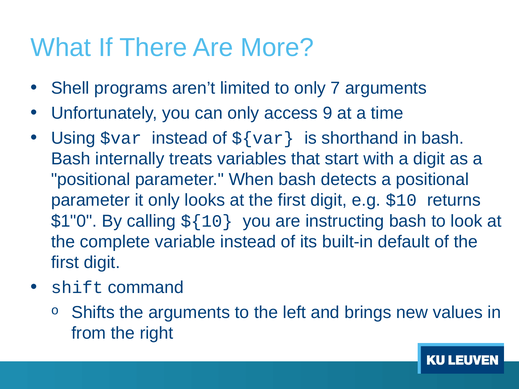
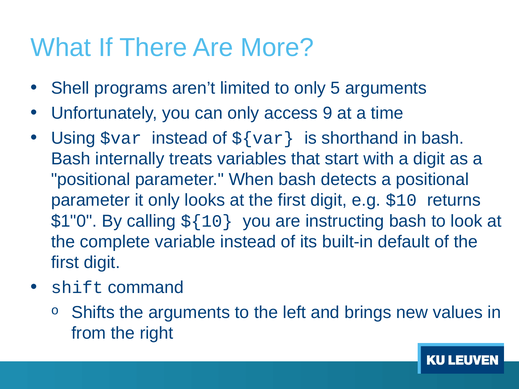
7: 7 -> 5 (335, 88)
